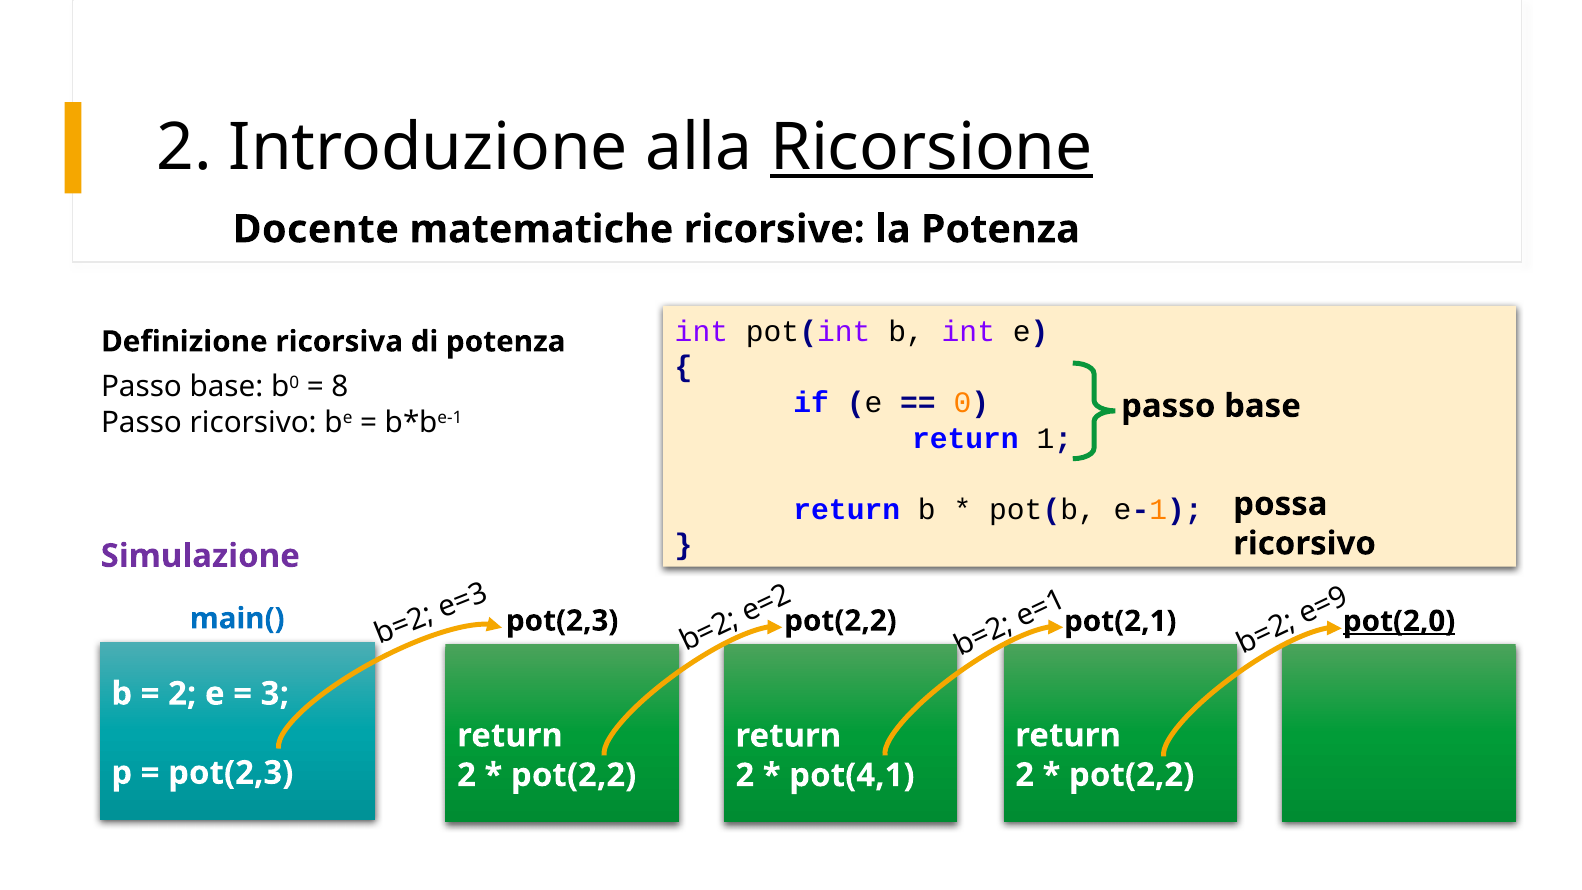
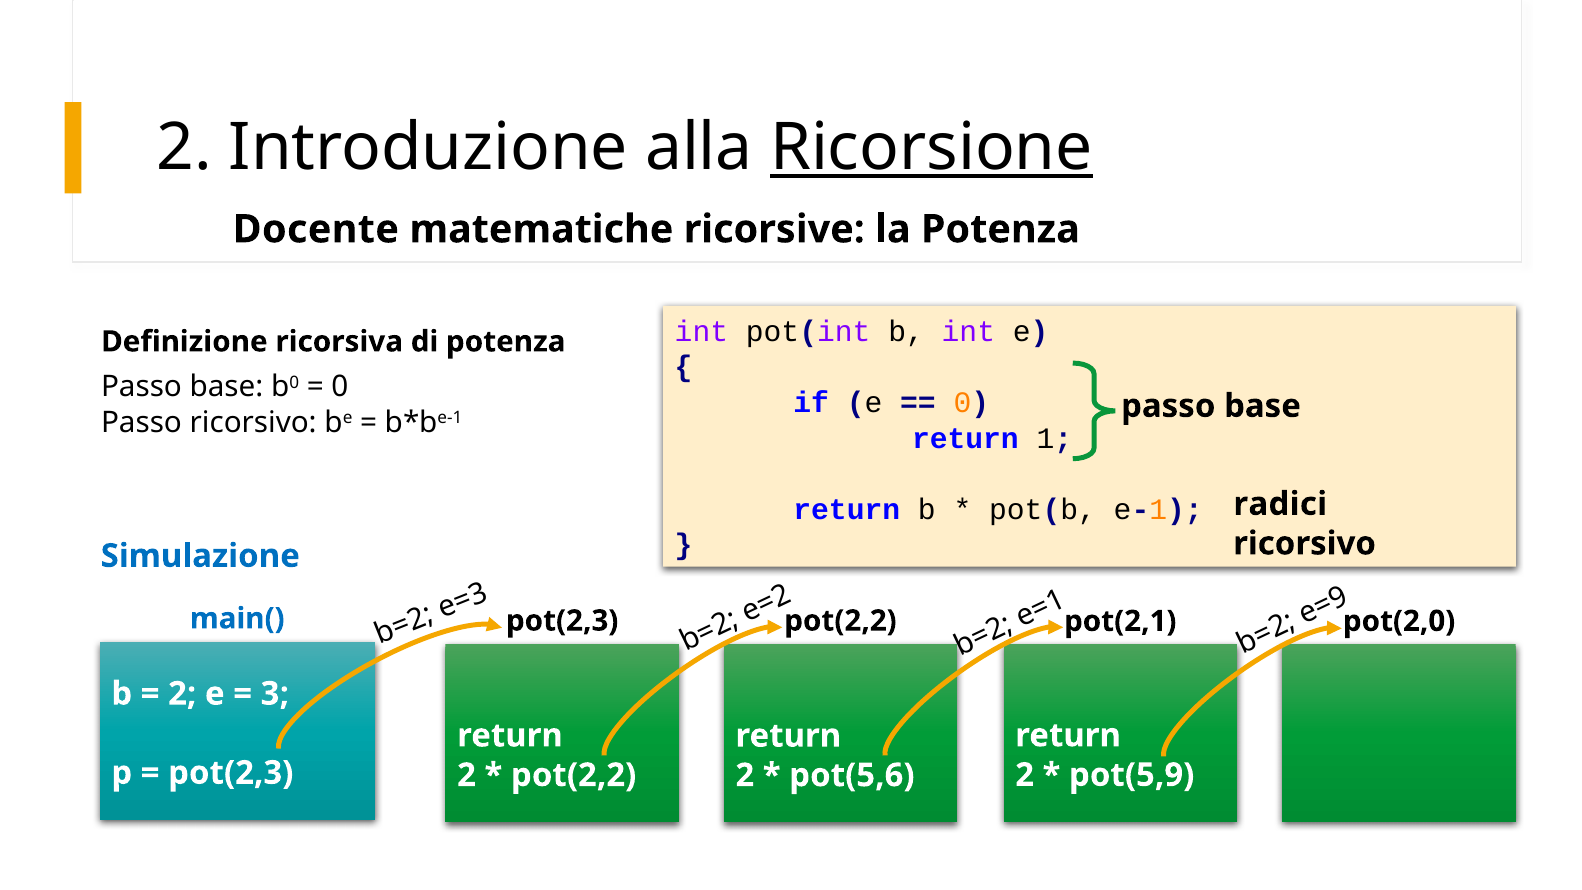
8: 8 -> 0 (340, 387)
possa: possa -> radici (1280, 504)
Simulazione colour: purple -> blue (200, 556)
pot(2,0 underline: present -> none (1399, 621)
pot(2,2: pot(2,2 -> pot(5,9 (1132, 775)
pot(4,1: pot(4,1 -> pot(5,6 (852, 775)
